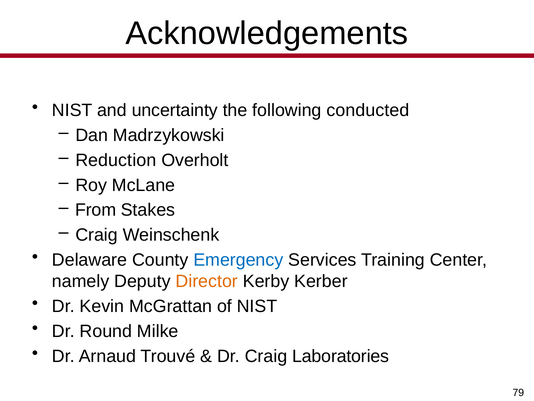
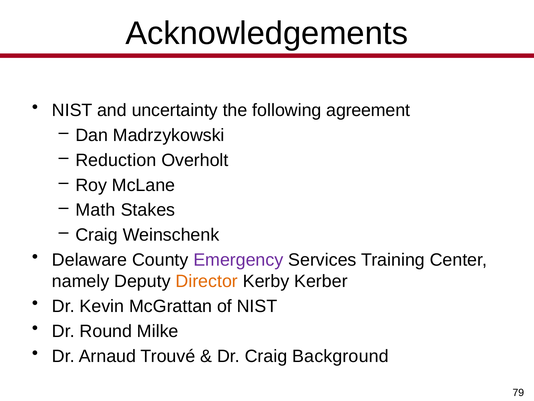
conducted: conducted -> agreement (368, 110)
From: From -> Math (96, 210)
Emergency colour: blue -> purple (238, 260)
Laboratories: Laboratories -> Background (340, 356)
